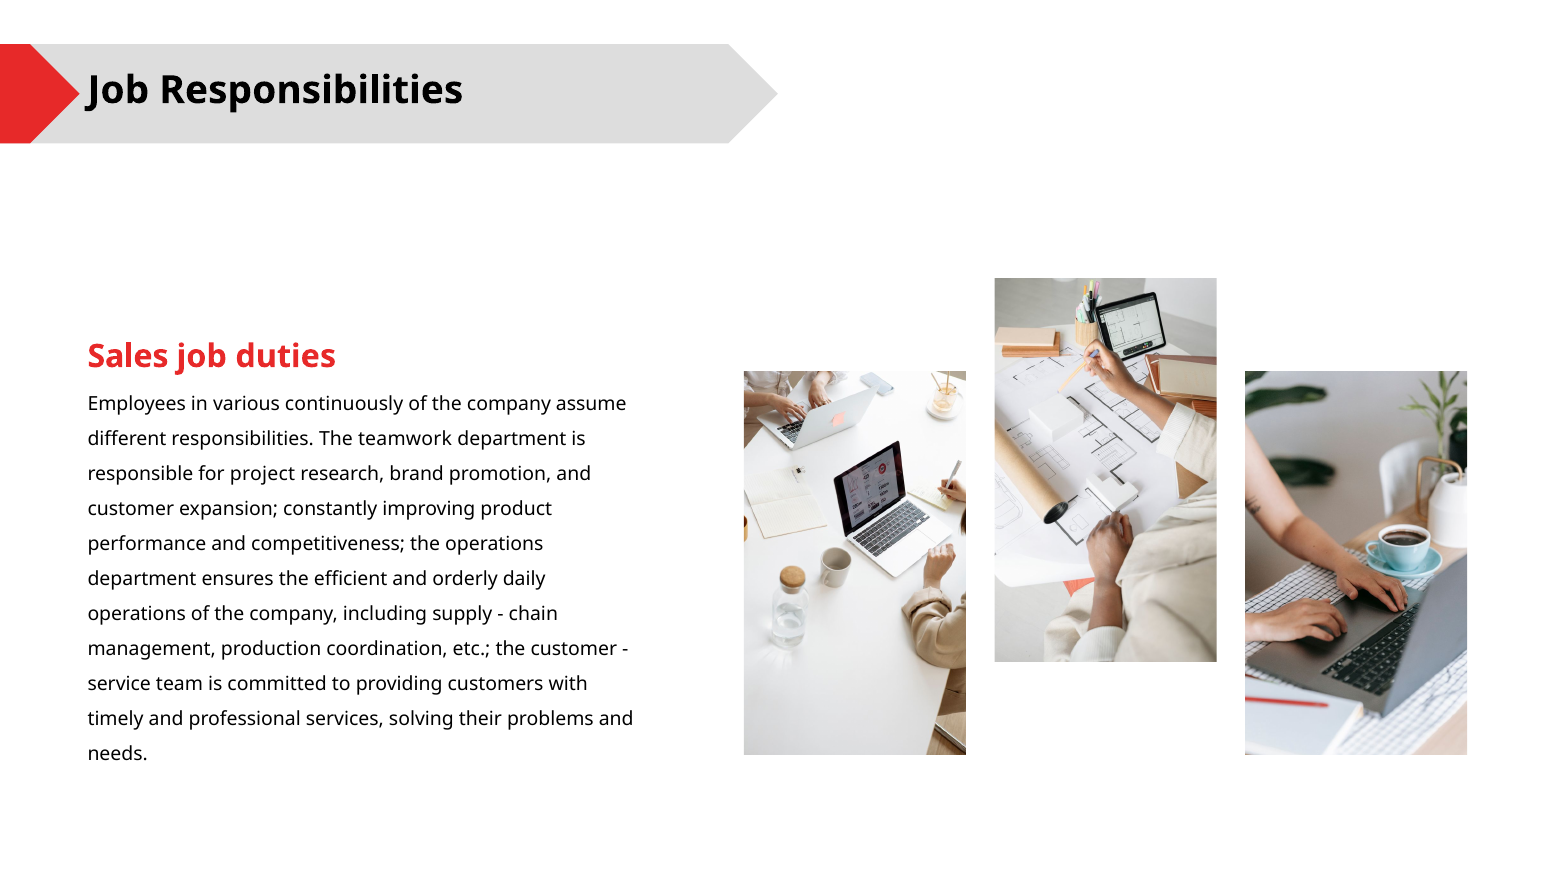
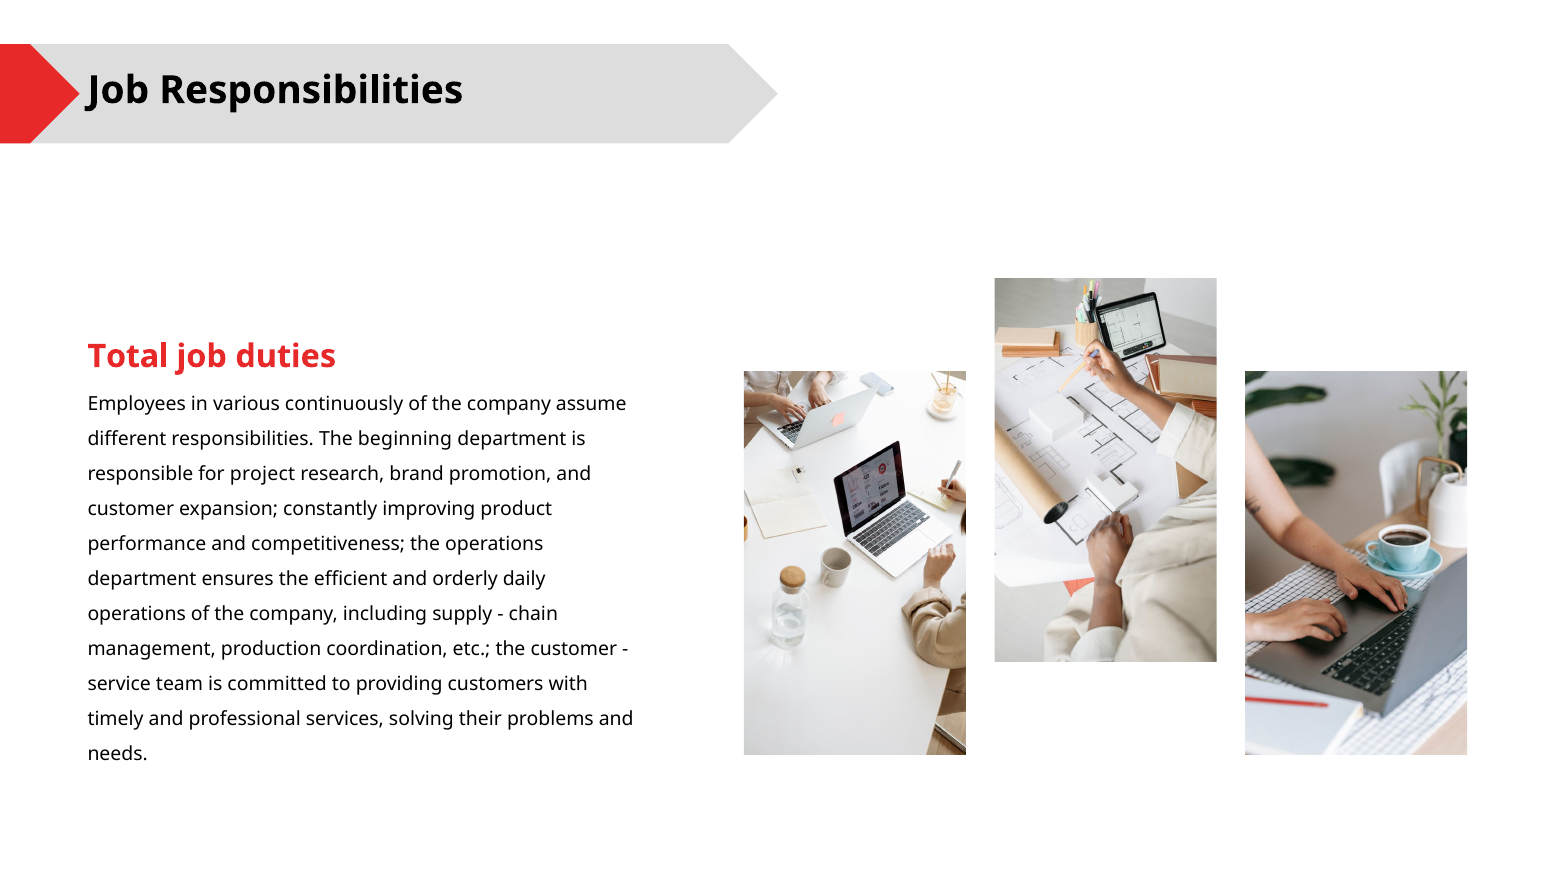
Sales: Sales -> Total (128, 356)
teamwork: teamwork -> beginning (405, 439)
